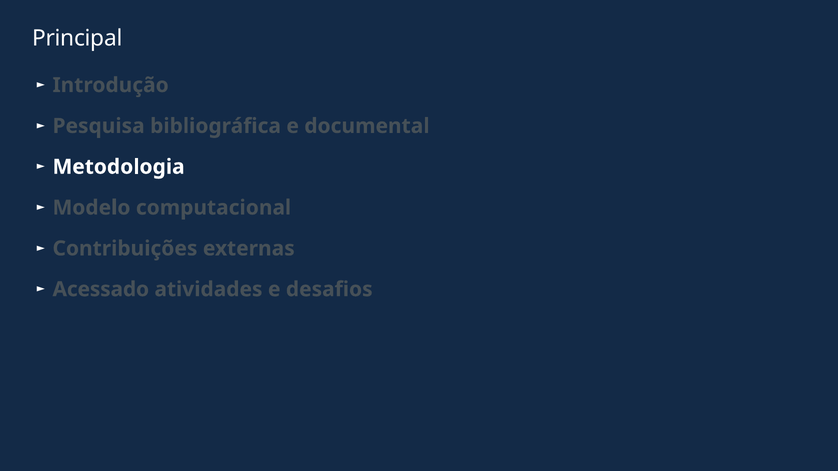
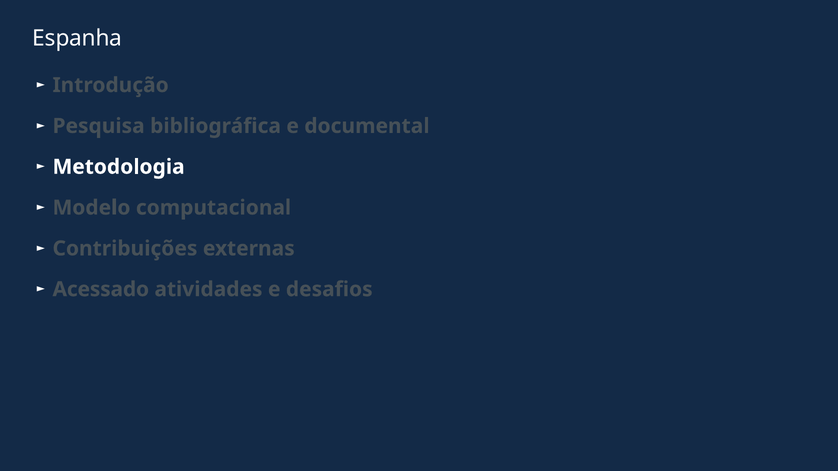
Principal: Principal -> Espanha (77, 38)
